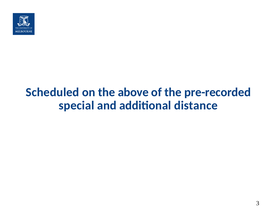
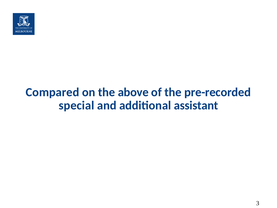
Scheduled: Scheduled -> Compared (52, 92)
distance: distance -> assistant (196, 105)
